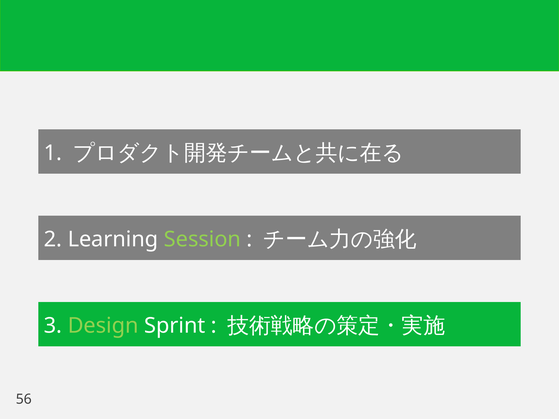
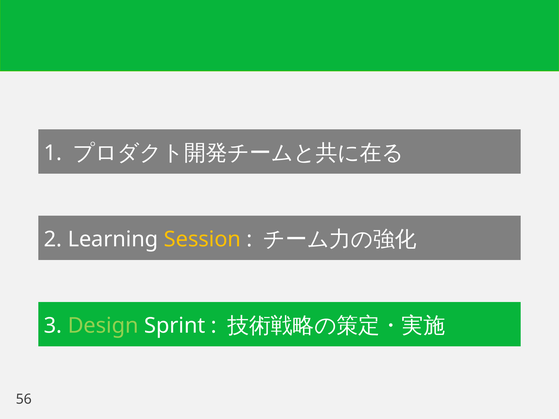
Session colour: light green -> yellow (202, 239)
